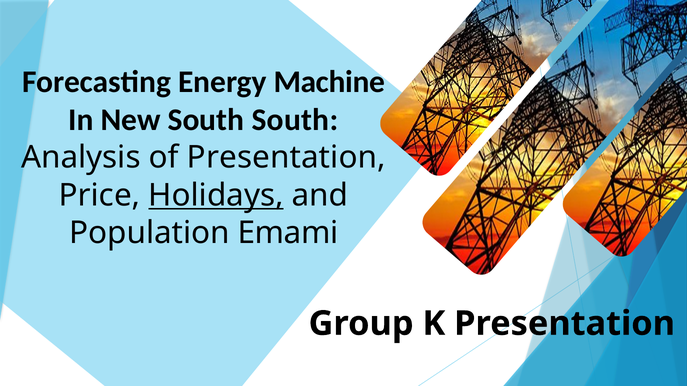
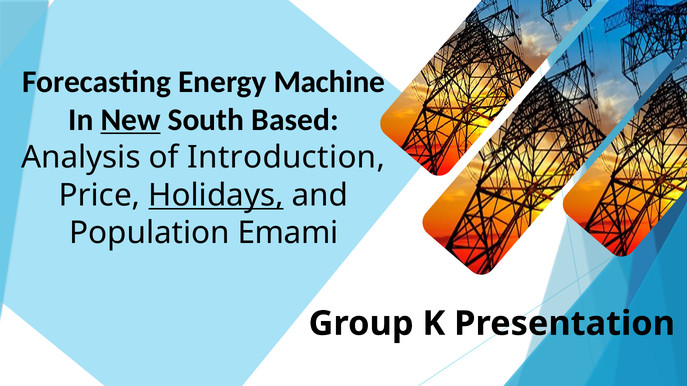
New underline: none -> present (131, 120)
South South: South -> Based (295, 120)
of Presentation: Presentation -> Introduction (286, 158)
